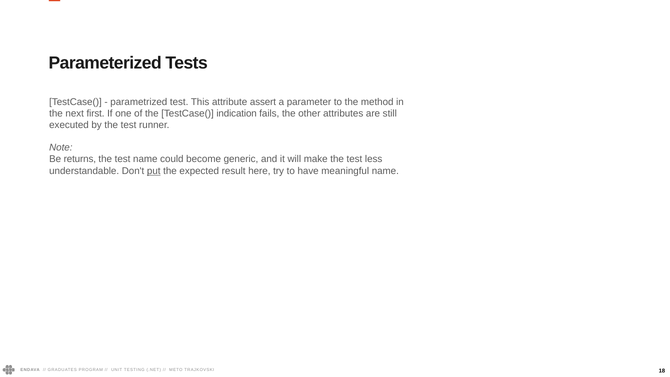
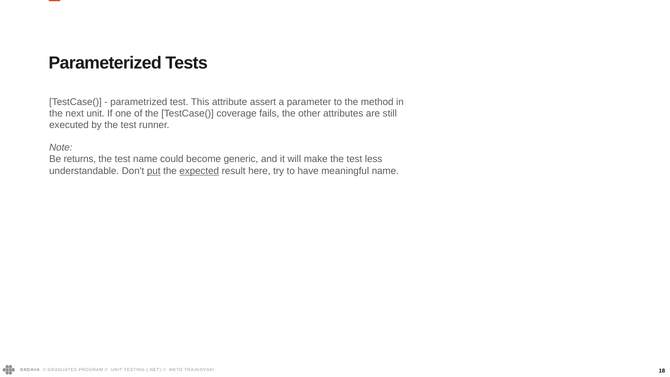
next first: first -> unit (96, 113)
indication: indication -> coverage (237, 113)
expected underline: none -> present (199, 171)
